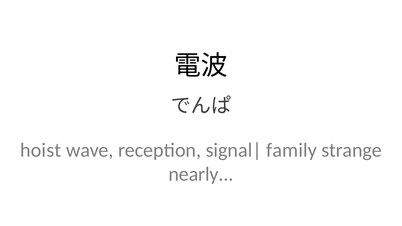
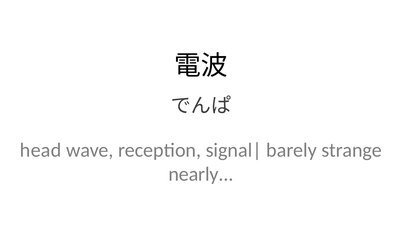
hoist: hoist -> head (41, 150)
family: family -> barely (292, 150)
